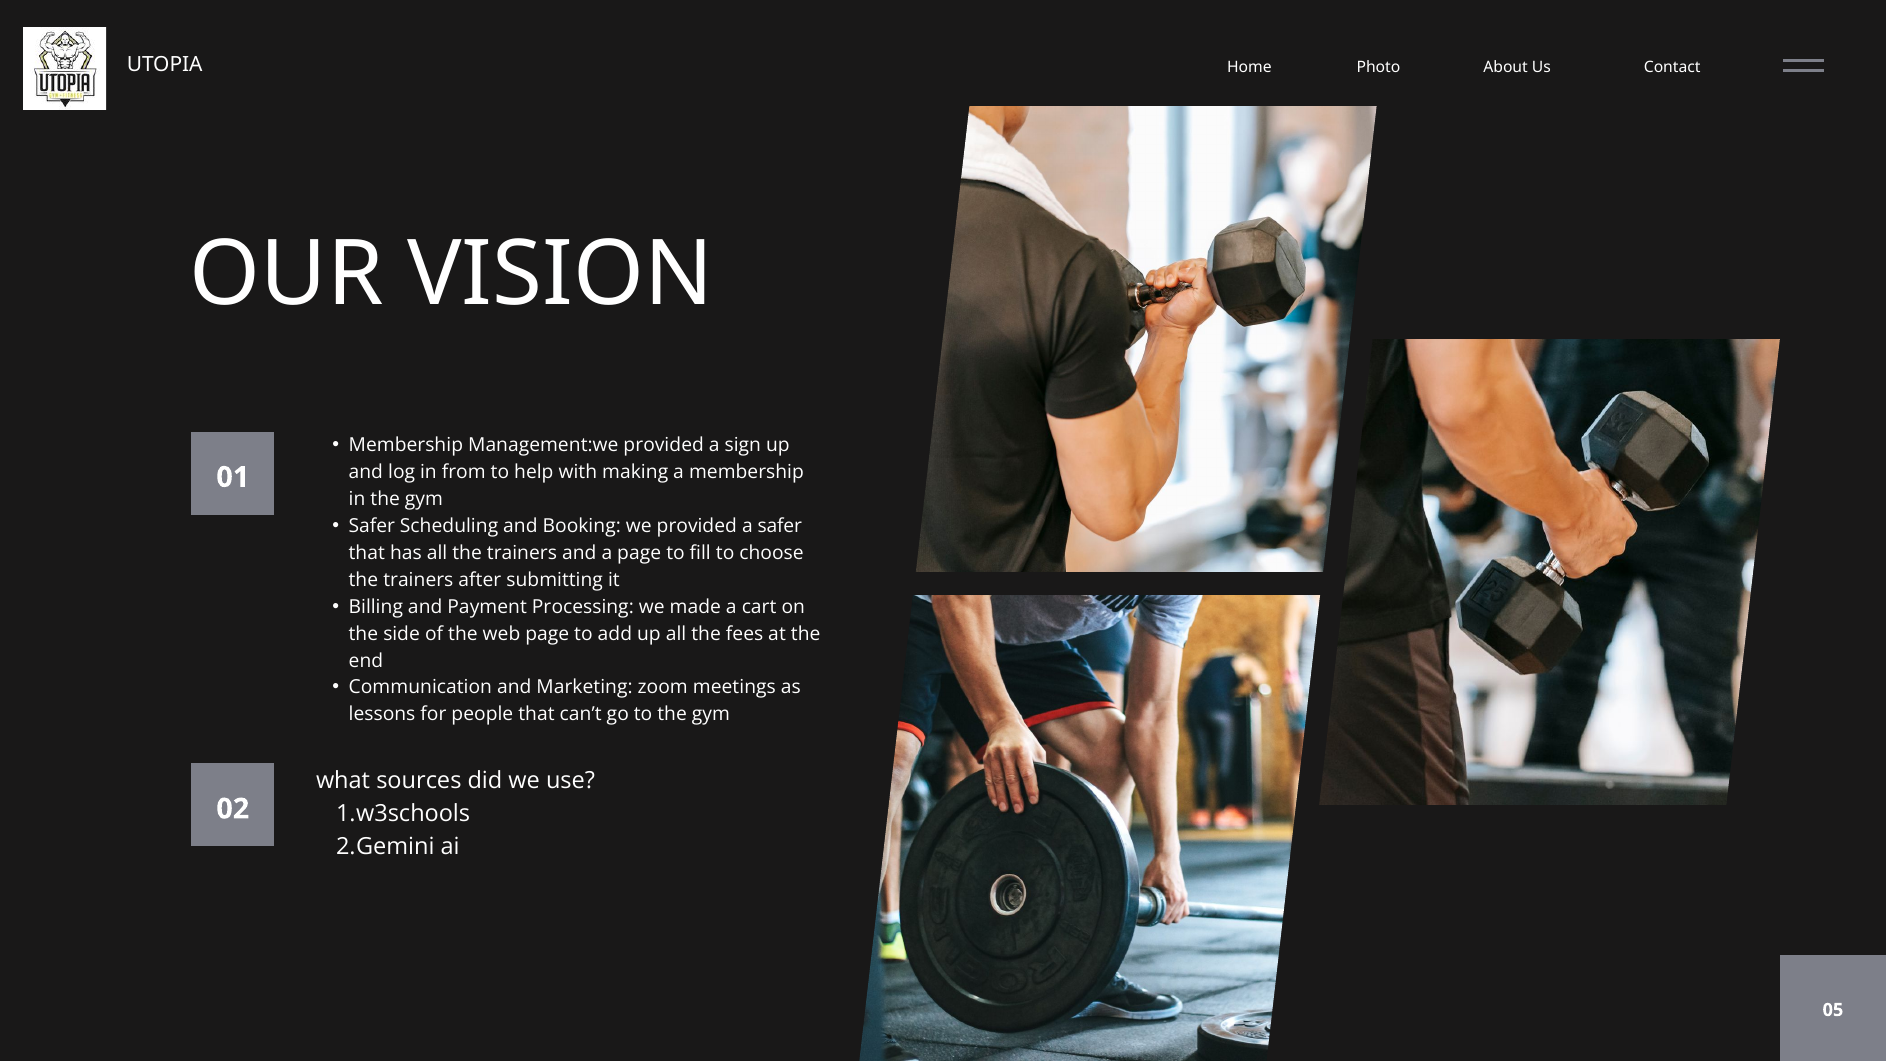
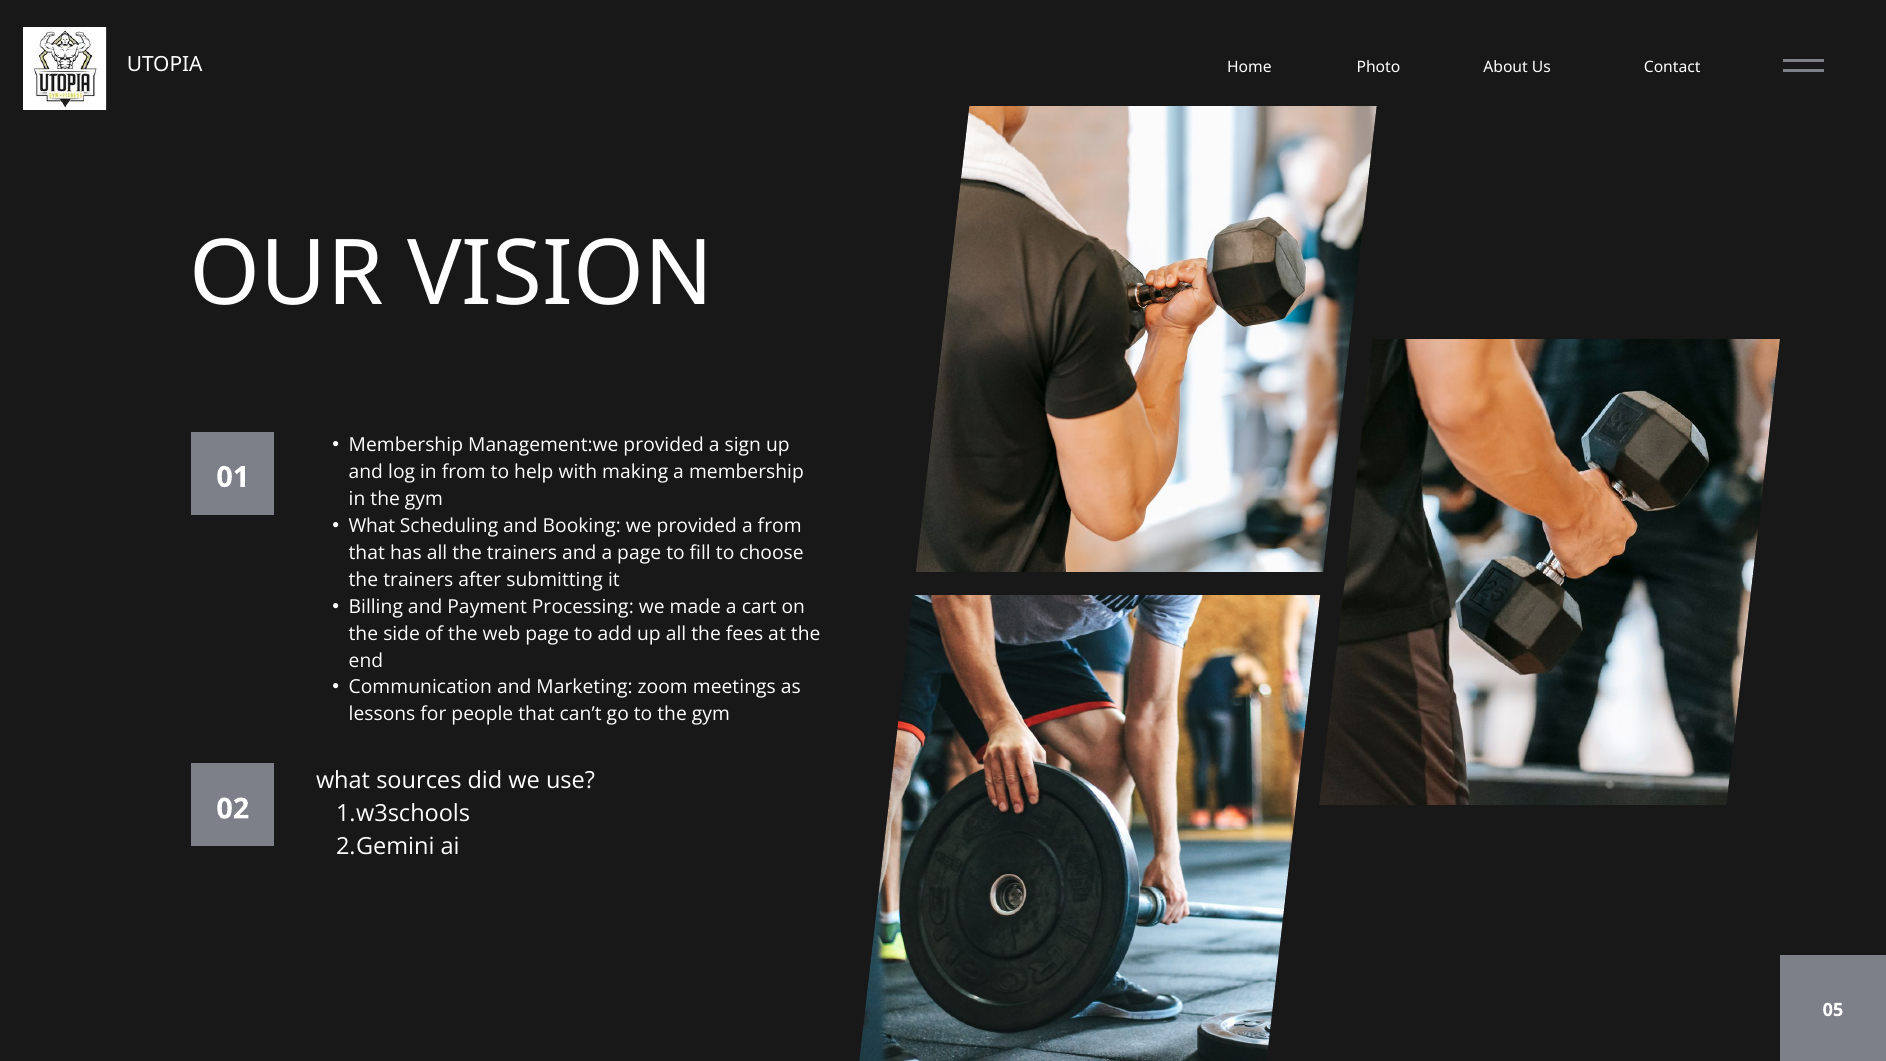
Safer: Safer -> What (372, 526)
a safer: safer -> from (780, 526)
